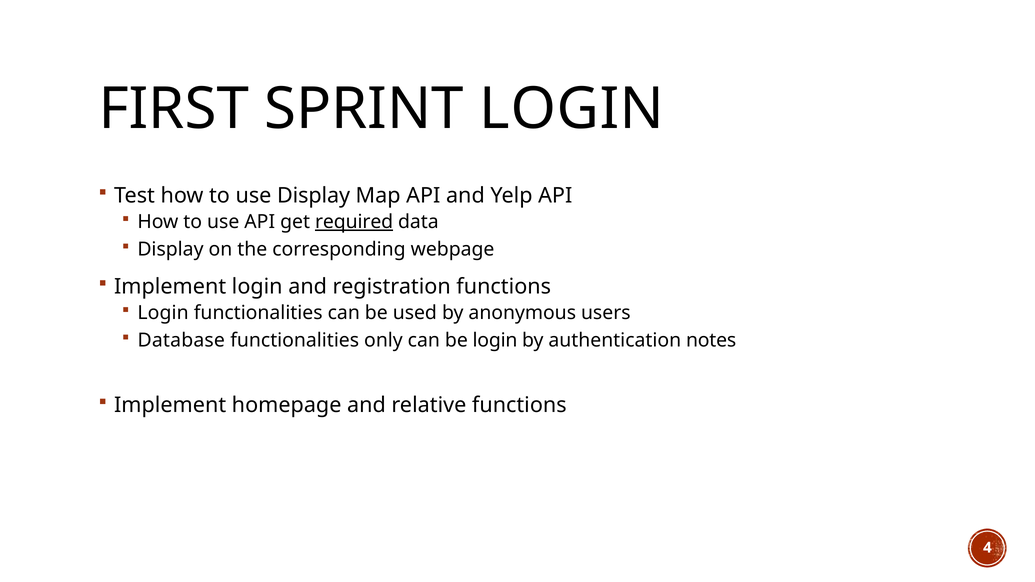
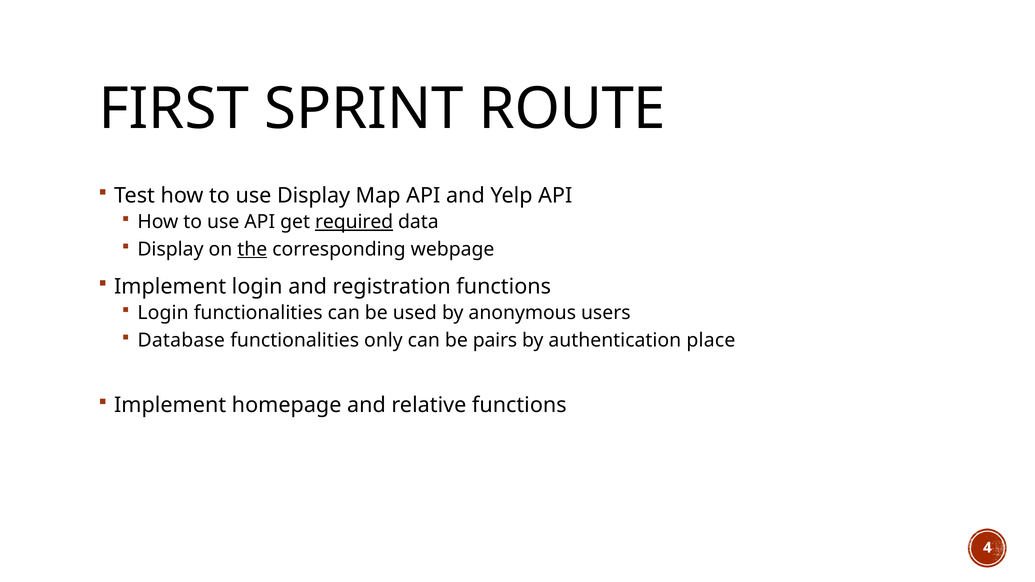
SPRINT LOGIN: LOGIN -> ROUTE (572, 109)
the underline: none -> present (252, 249)
be login: login -> pairs (495, 340)
notes: notes -> place (711, 340)
